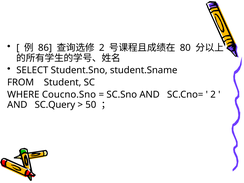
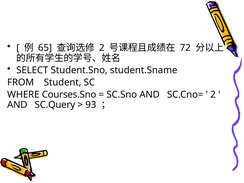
86: 86 -> 65 (45, 48)
80: 80 -> 72 (185, 48)
Coucno.Sno: Coucno.Sno -> Courses.Sno (69, 95)
50: 50 -> 93 (91, 105)
